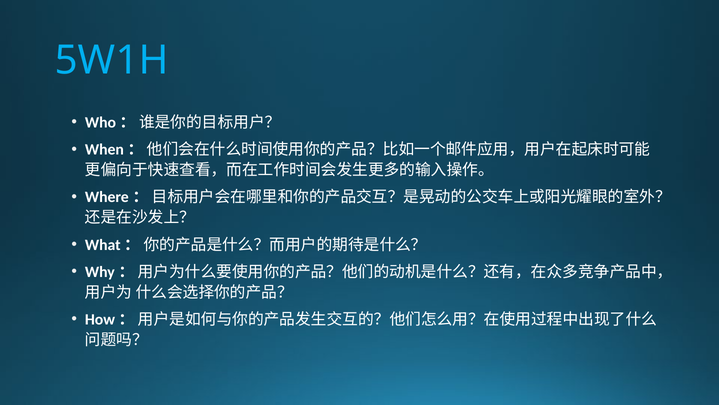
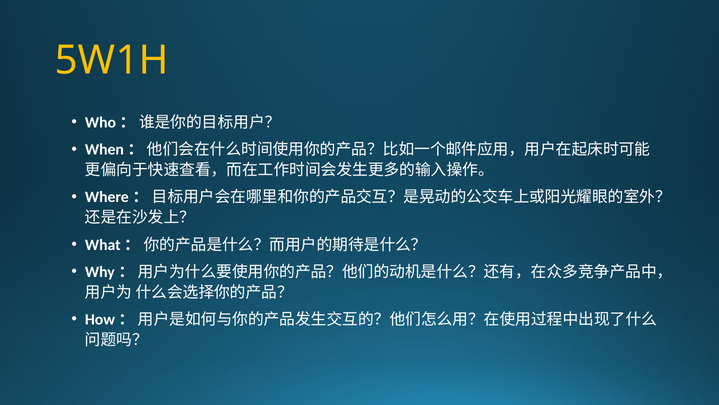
5W1H colour: light blue -> yellow (112, 60)
